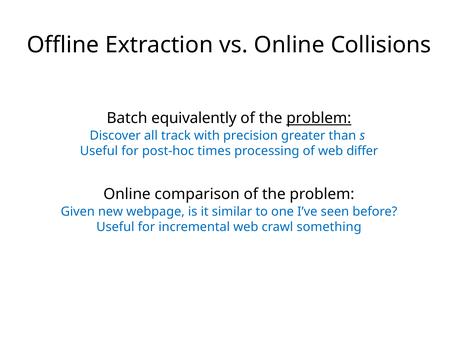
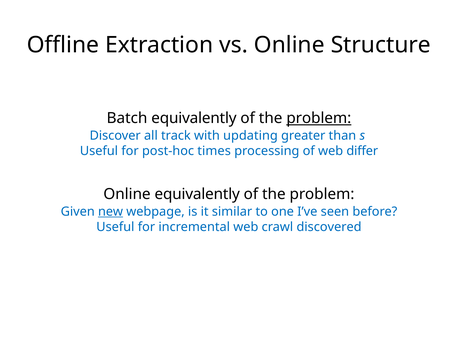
Collisions: Collisions -> Structure (381, 45)
precision: precision -> updating (250, 136)
Online comparison: comparison -> equivalently (197, 195)
new underline: none -> present (111, 212)
something: something -> discovered (329, 227)
